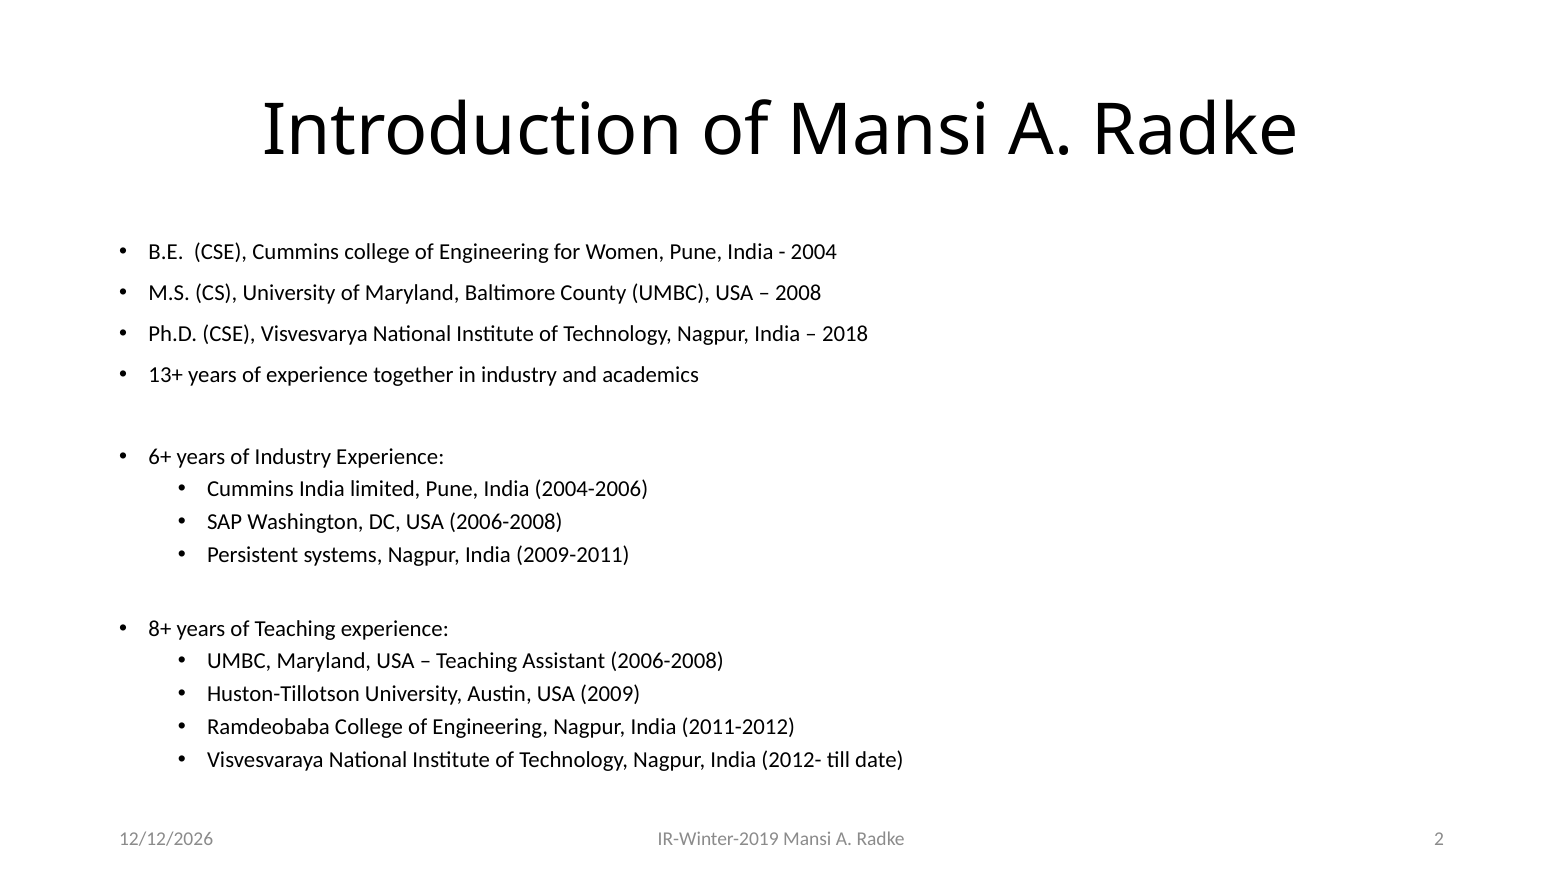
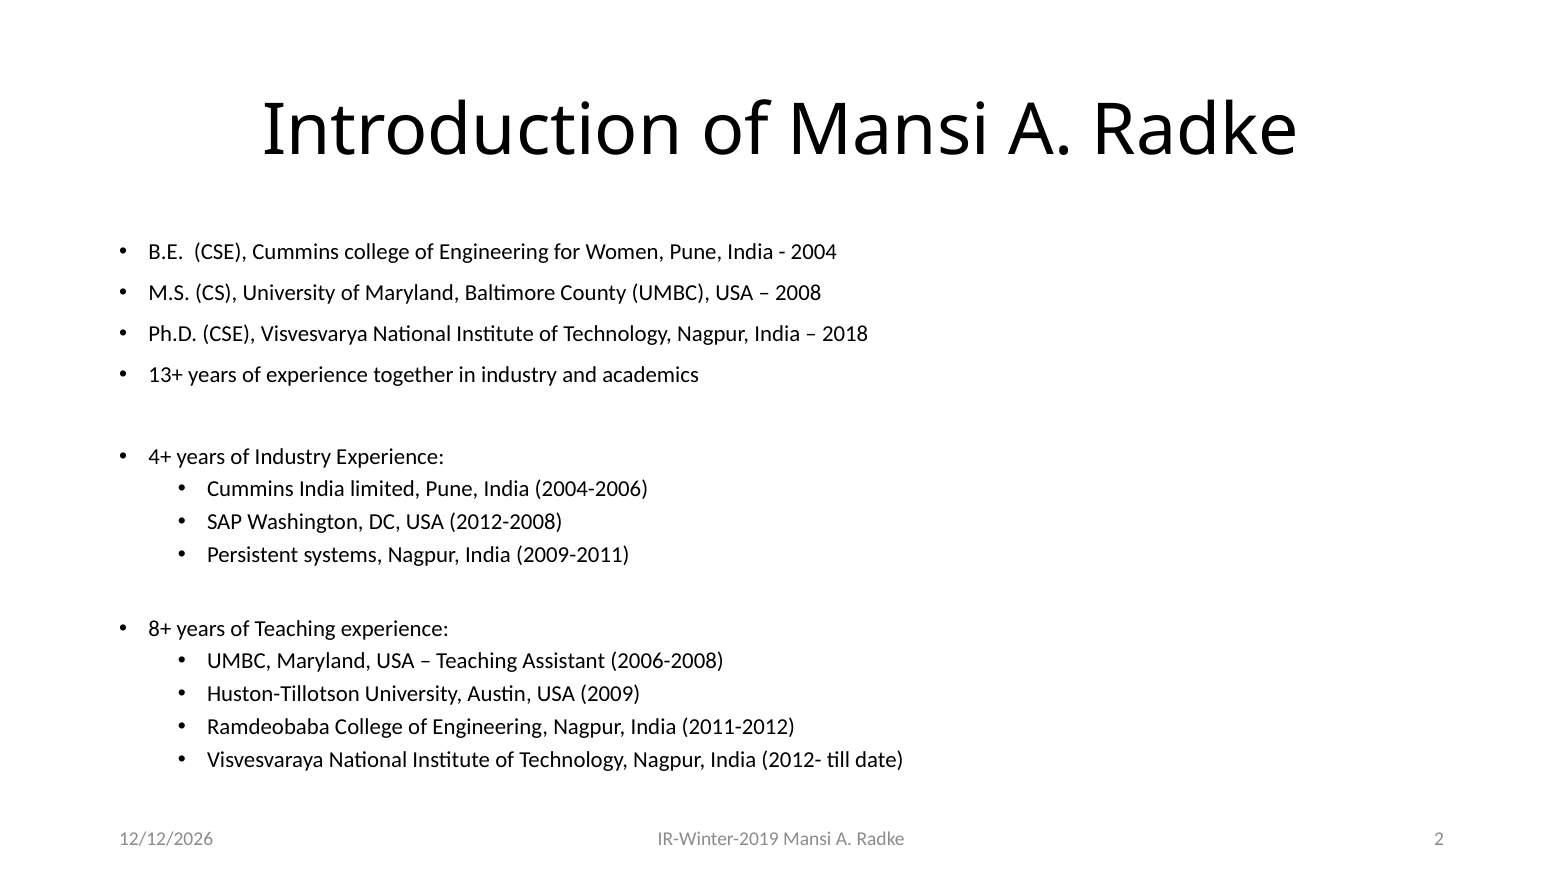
6+: 6+ -> 4+ (160, 457)
USA 2006-2008: 2006-2008 -> 2012-2008 (506, 522)
